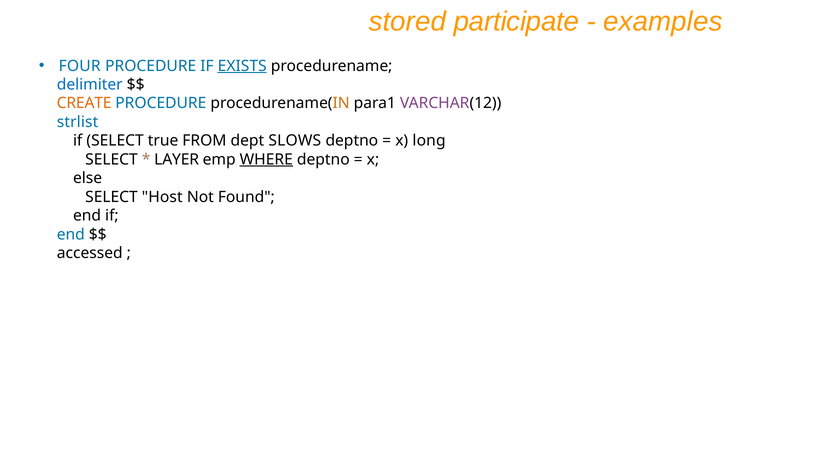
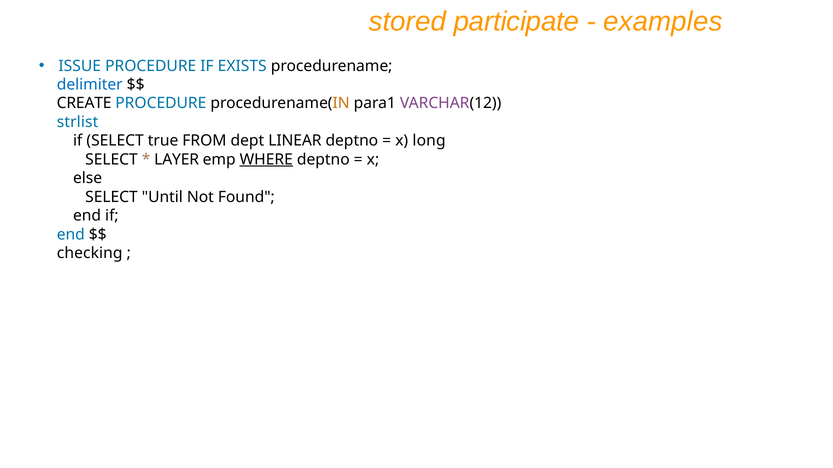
FOUR: FOUR -> ISSUE (80, 66)
EXISTS underline: present -> none (242, 66)
CREATE colour: orange -> black (84, 103)
SLOWS: SLOWS -> LINEAR (295, 141)
Host: Host -> Until (162, 197)
accessed: accessed -> checking (90, 253)
